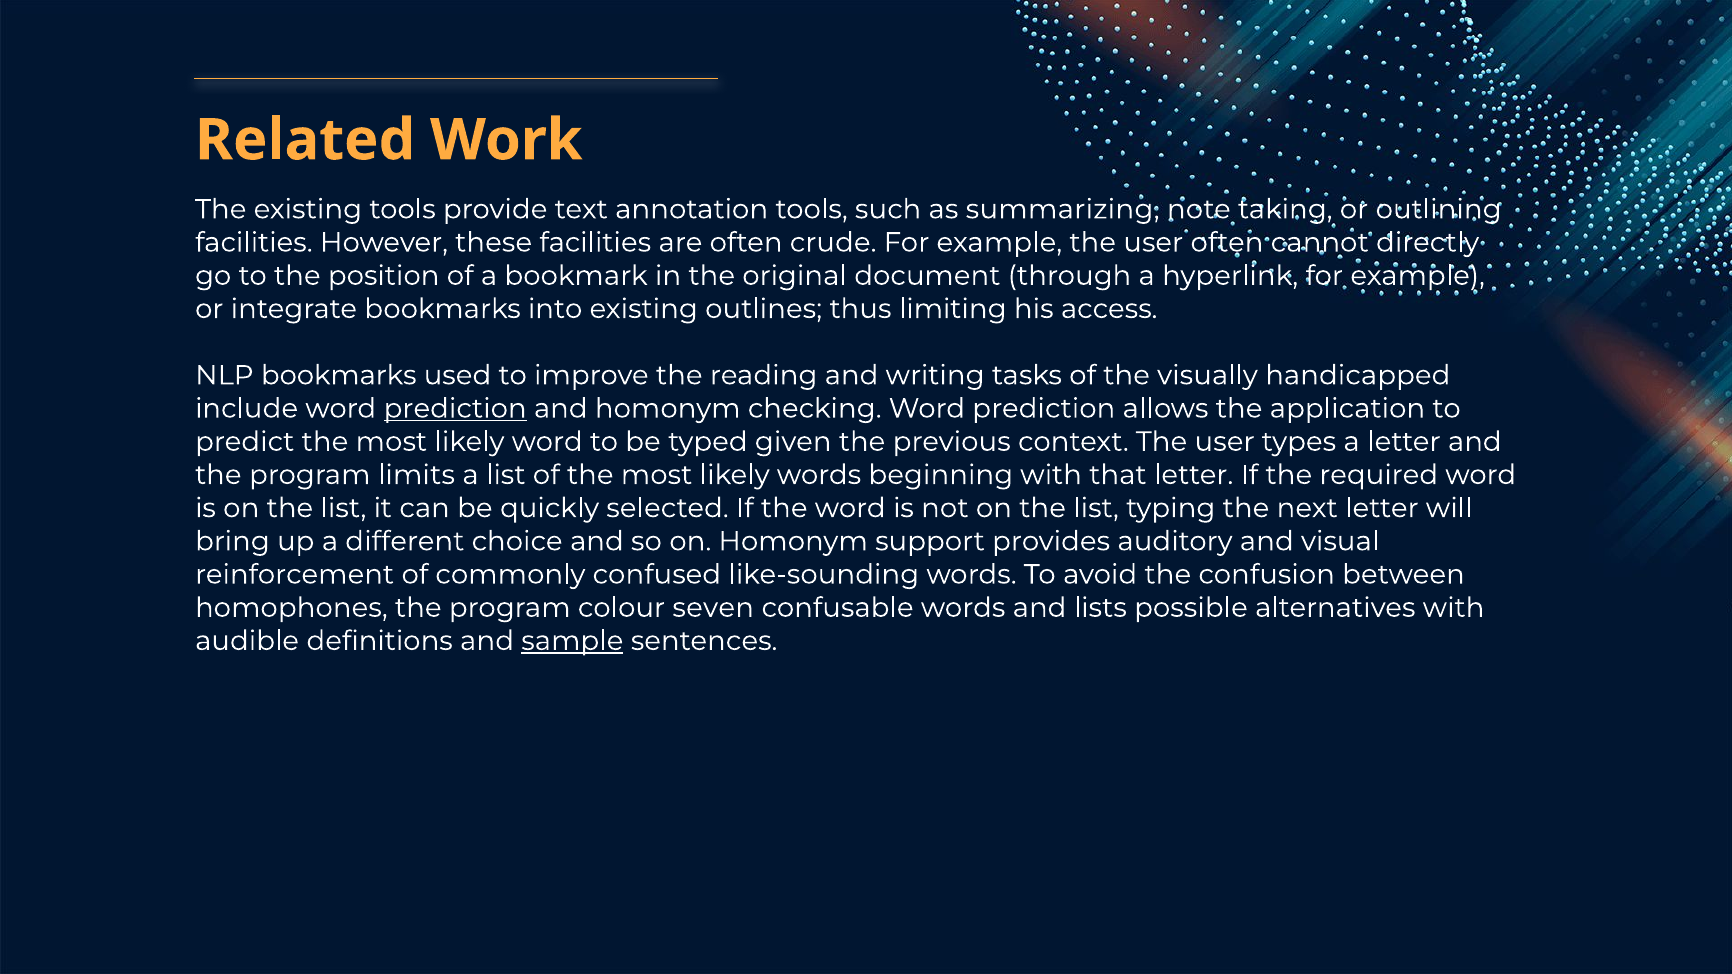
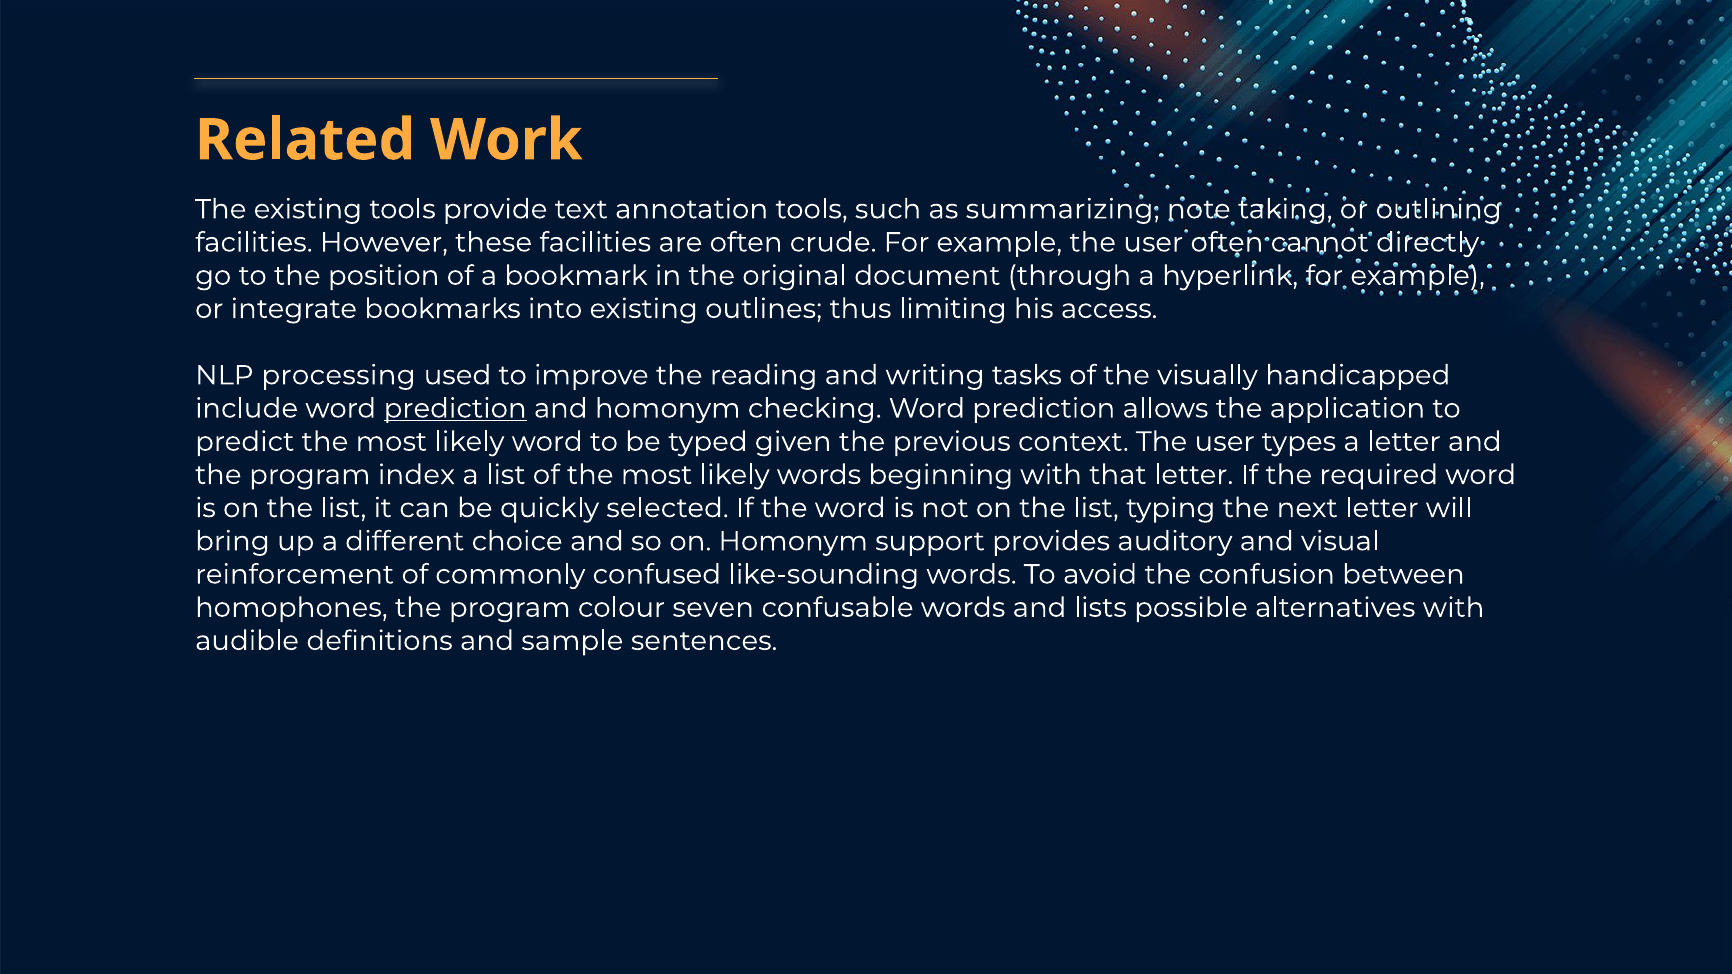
NLP bookmarks: bookmarks -> processing (339, 375)
limits: limits -> index (416, 475)
sample underline: present -> none (572, 641)
